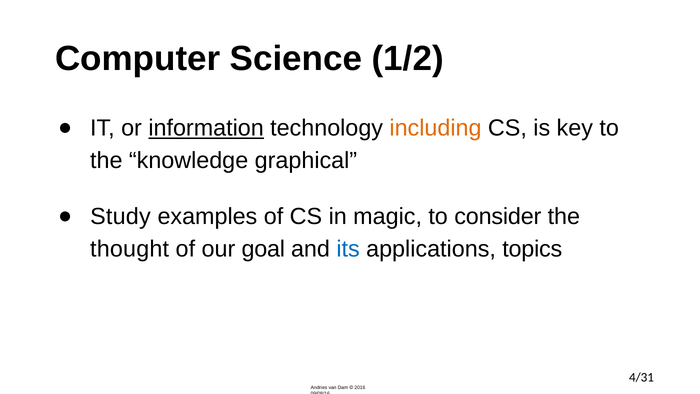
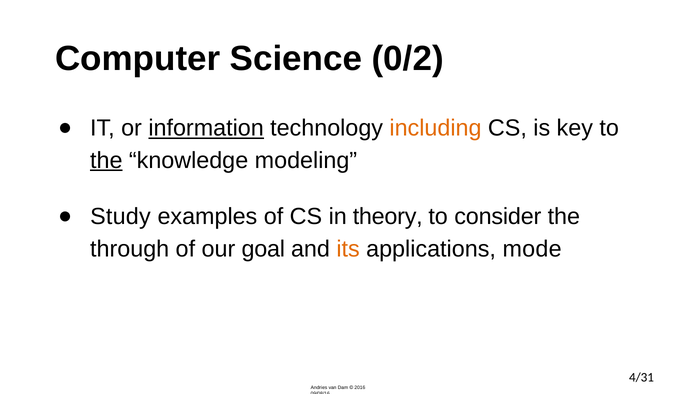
1/2: 1/2 -> 0/2 (408, 59)
the underline: none -> present (106, 160)
graphical: graphical -> modeling (306, 160)
magic: magic -> theory (388, 217)
thought: thought -> through (130, 249)
its colour: blue -> orange (348, 249)
topics: topics -> mode (532, 249)
